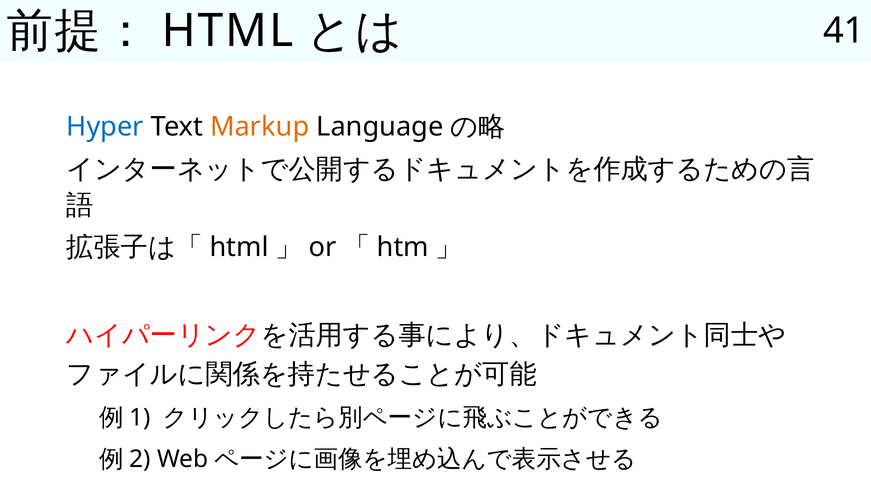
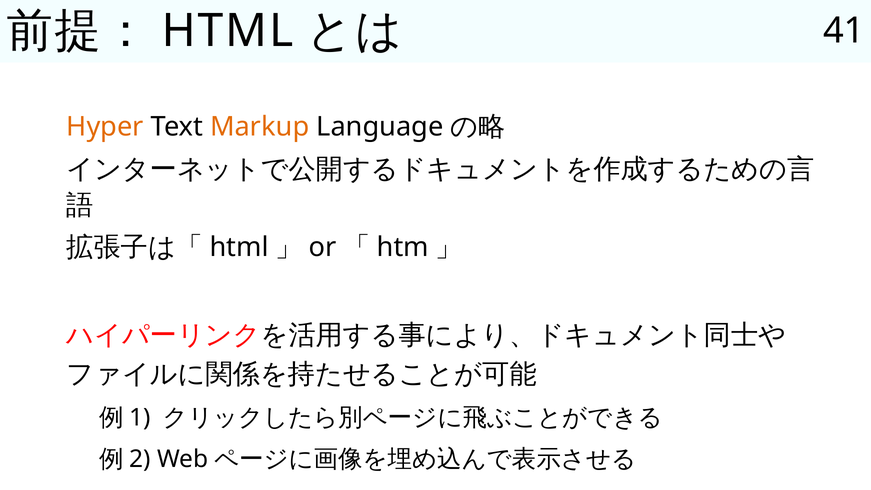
Hyper colour: blue -> orange (105, 127)
